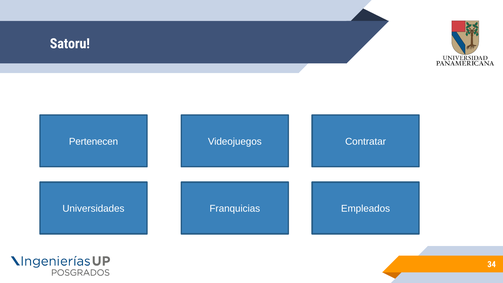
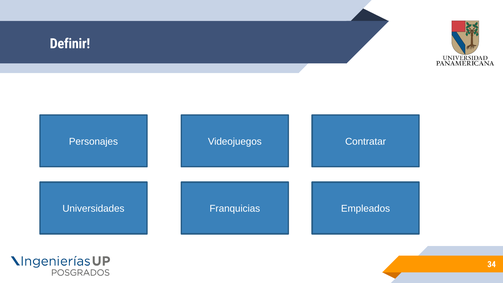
Satoru: Satoru -> Definir (70, 44)
Pertenecen: Pertenecen -> Personajes (93, 142)
